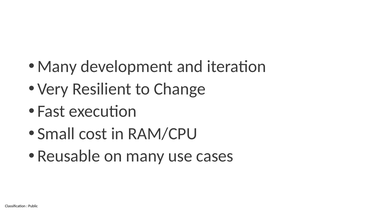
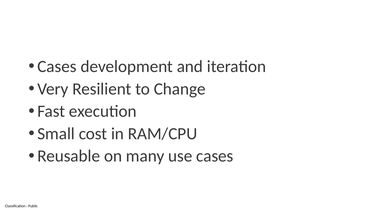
Many: Many -> Cases (57, 67)
